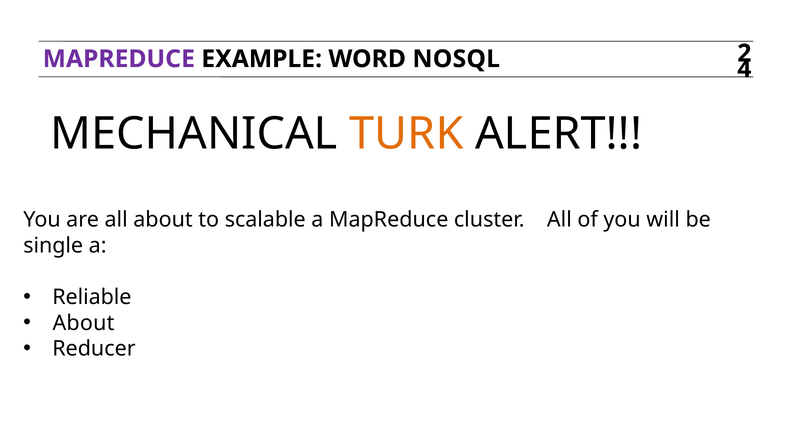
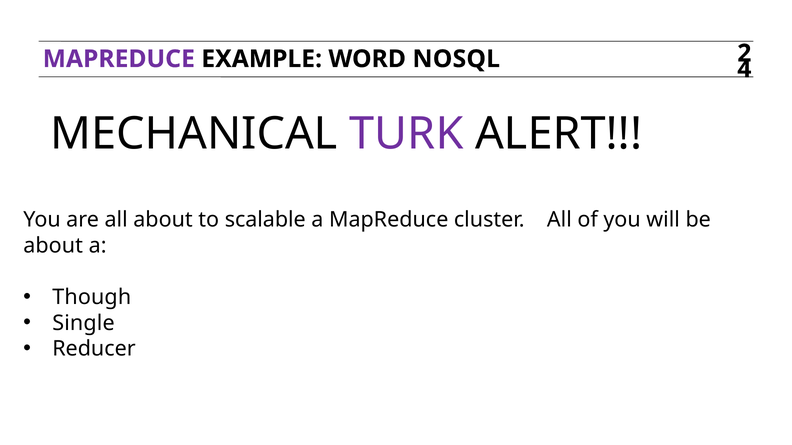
TURK colour: orange -> purple (406, 134)
single: single -> about (53, 245)
Reliable: Reliable -> Though (92, 297)
About: About -> Single (83, 323)
